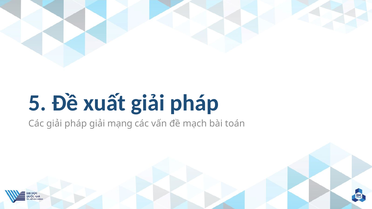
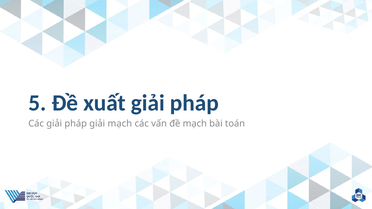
giải mạng: mạng -> mạch (120, 124)
